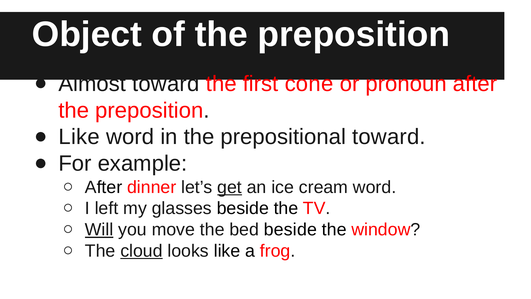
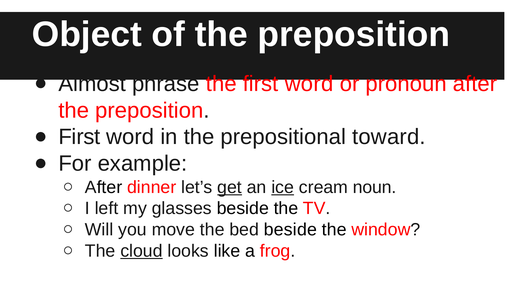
Almost toward: toward -> phrase (166, 84)
the first cone: cone -> word (309, 84)
Like: Like -> First (79, 137)
ice underline: none -> present (283, 187)
cream word: word -> noun (375, 187)
Will underline: present -> none (99, 229)
